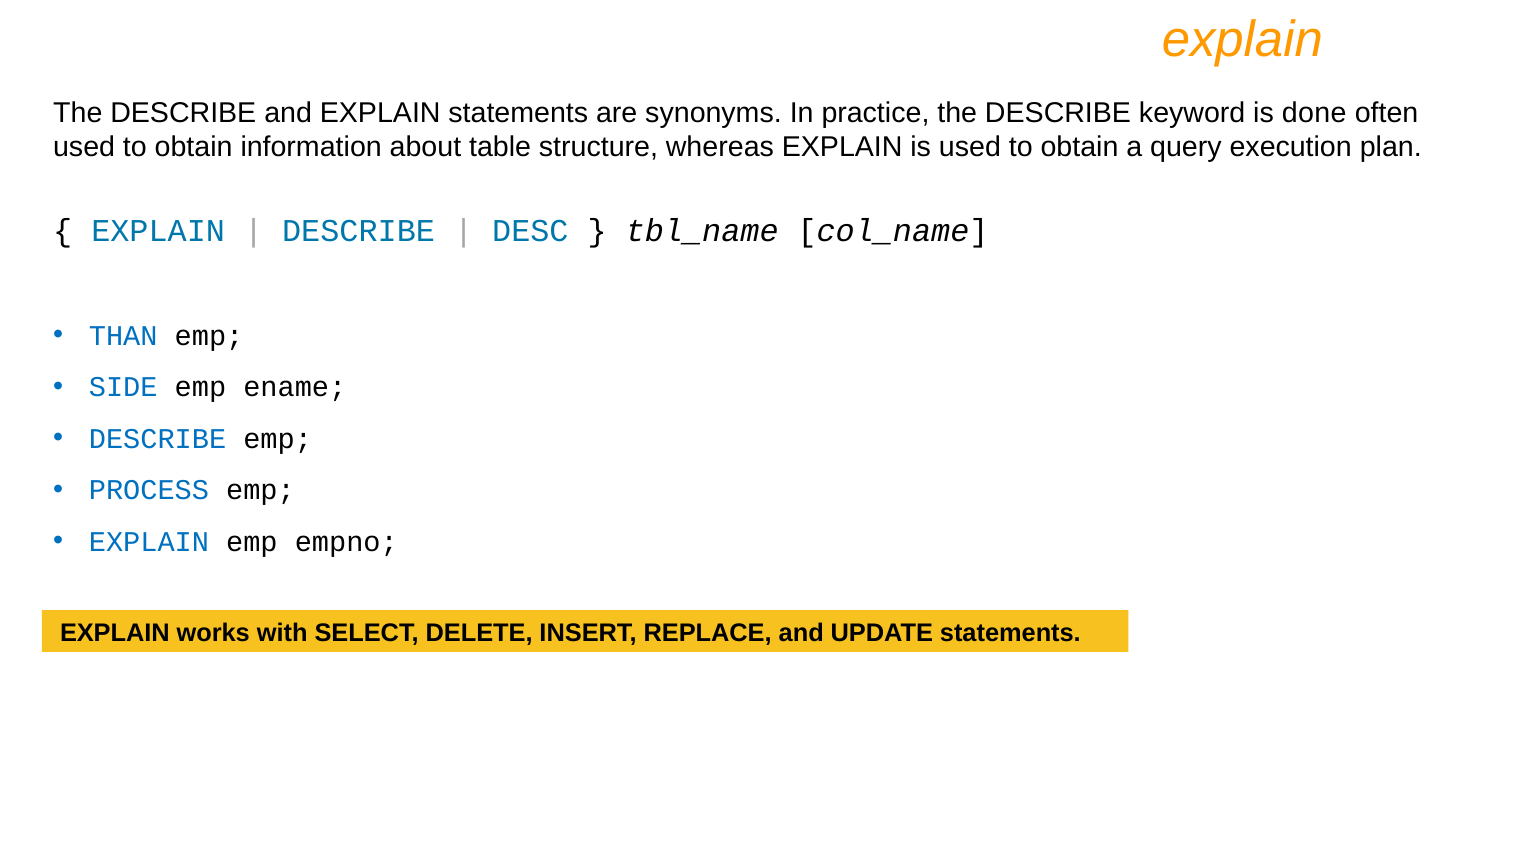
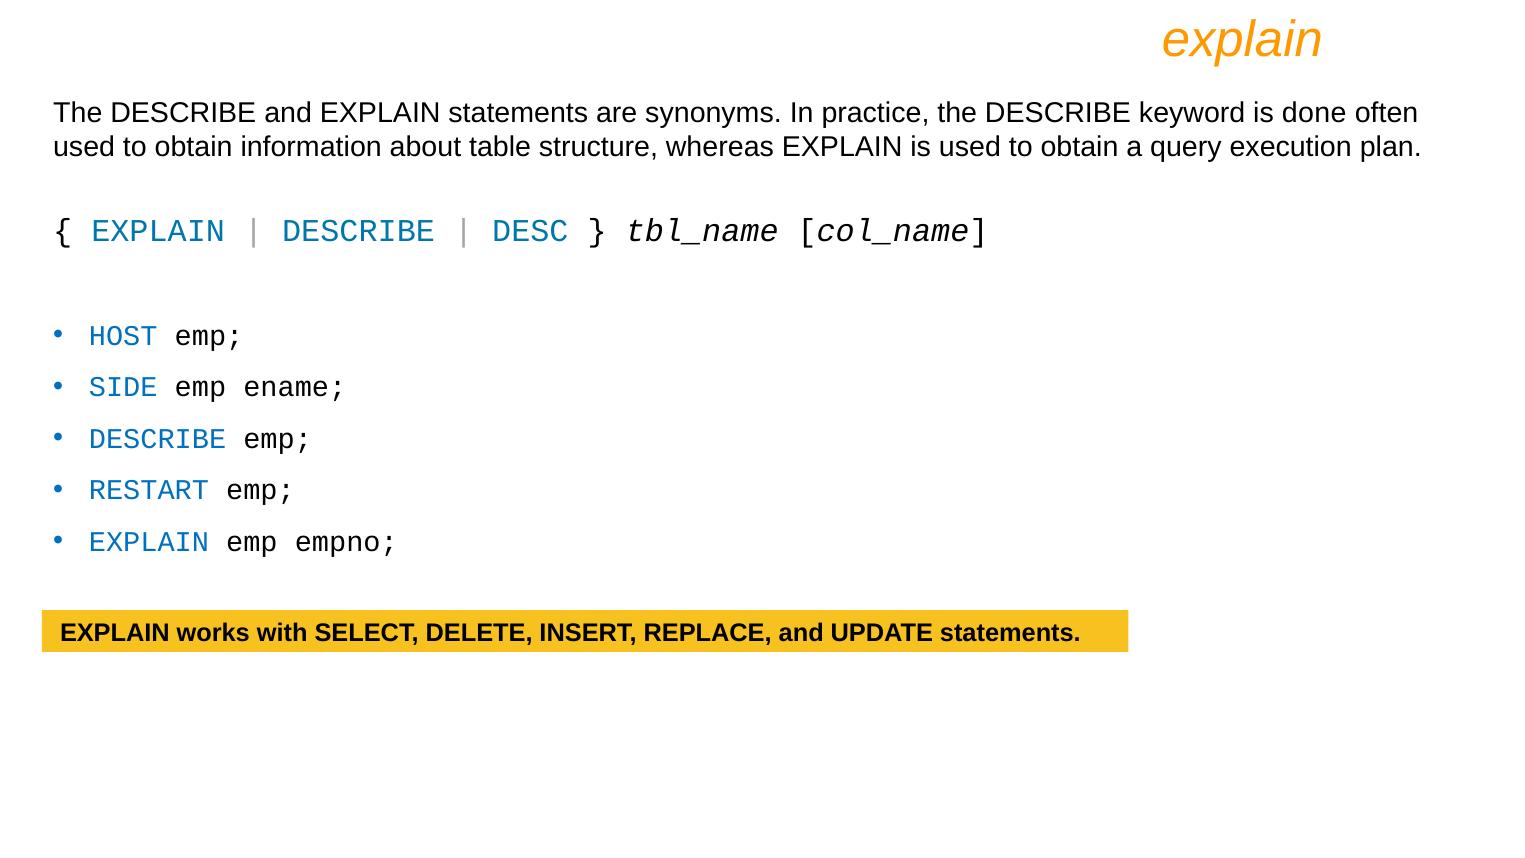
THAN: THAN -> HOST (123, 336)
PROCESS: PROCESS -> RESTART (149, 490)
